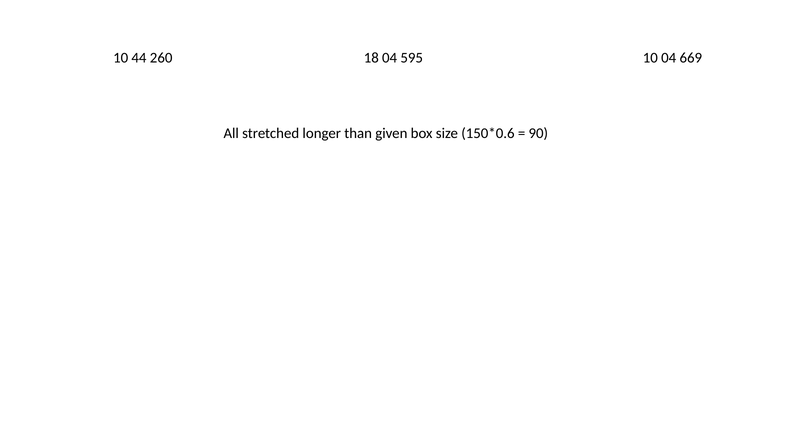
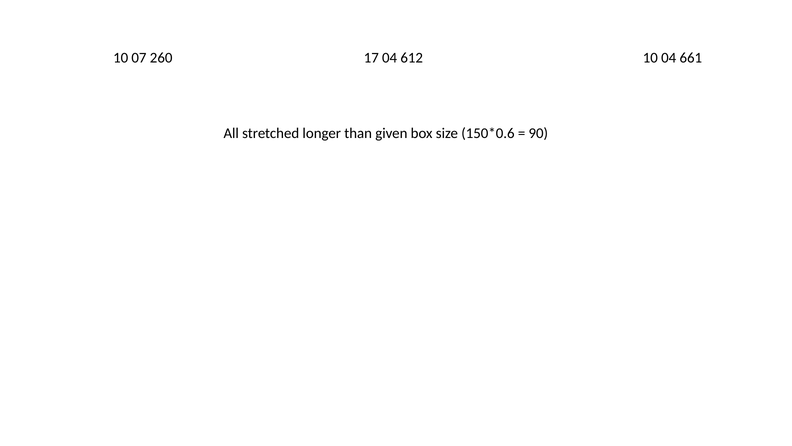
44: 44 -> 07 (139, 58)
18: 18 -> 17 (371, 58)
595: 595 -> 612 (412, 58)
669: 669 -> 661 (691, 58)
